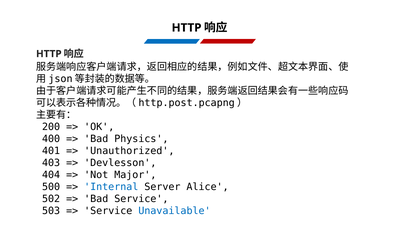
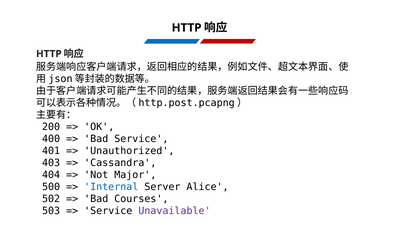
Bad Physics: Physics -> Service (141, 139)
Devlesson: Devlesson -> Cassandra (120, 163)
Bad Service: Service -> Courses (141, 199)
Unavailable colour: blue -> purple (174, 211)
